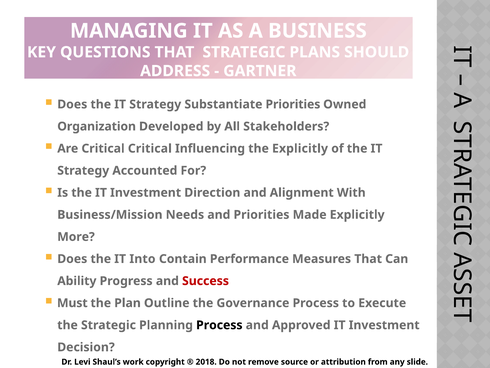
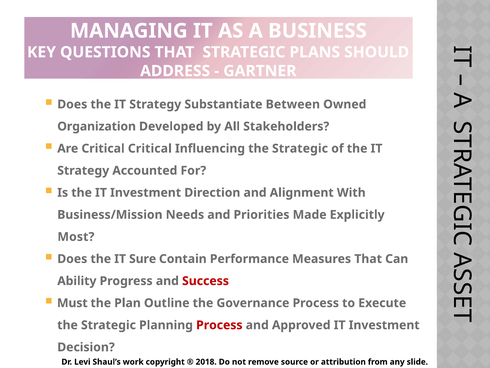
Substantiate Priorities: Priorities -> Between (293, 104)
Influencing the Explicitly: Explicitly -> Strategic (300, 148)
More: More -> Most (76, 237)
Into: Into -> Sure (143, 259)
Process colour: black -> red (219, 325)
